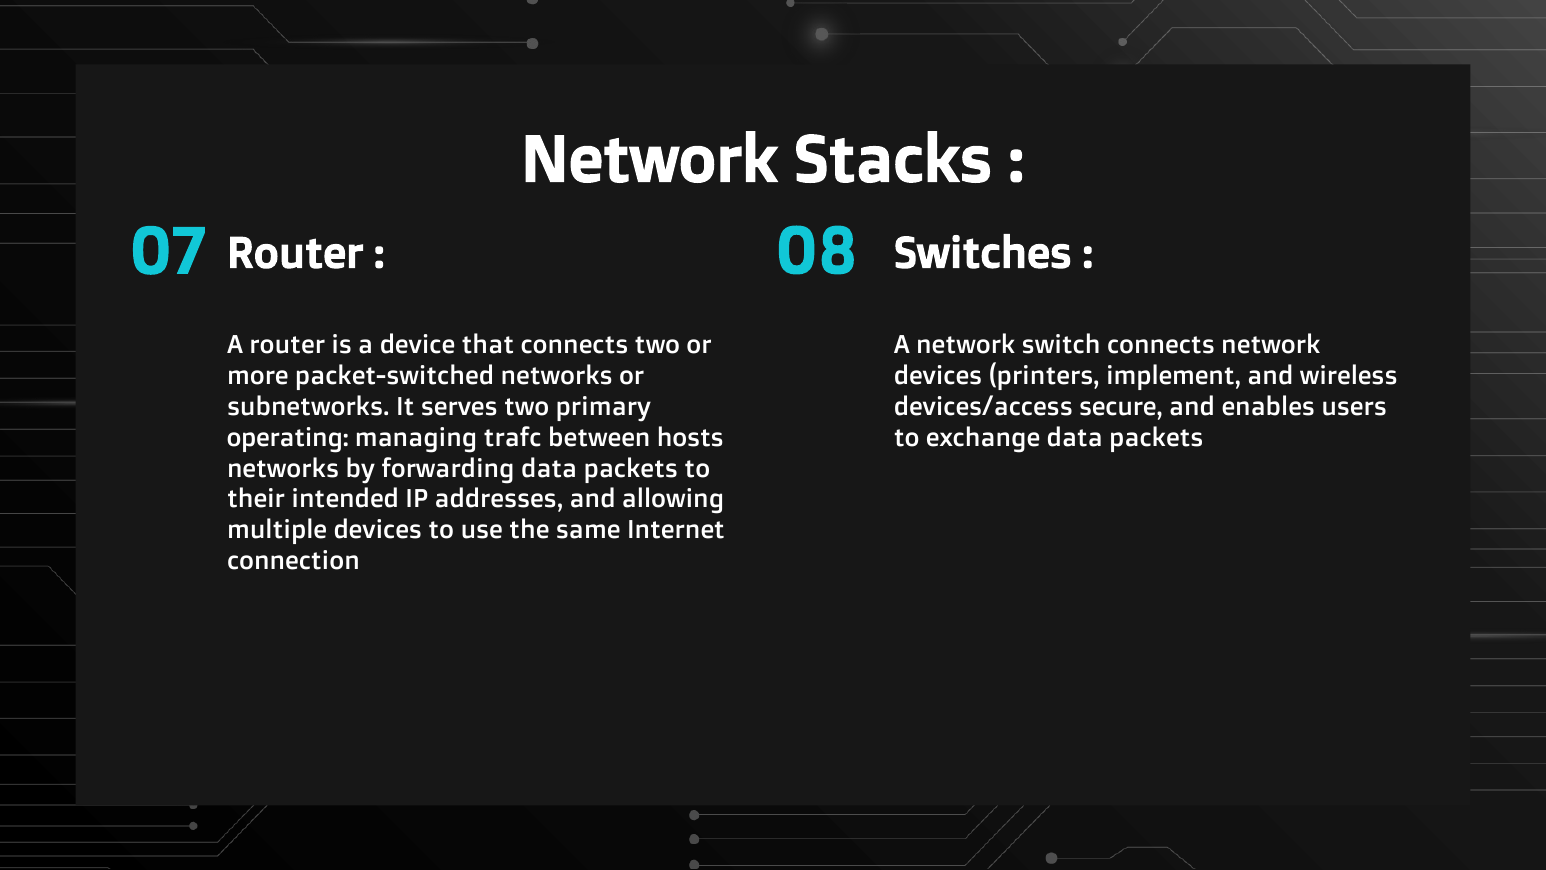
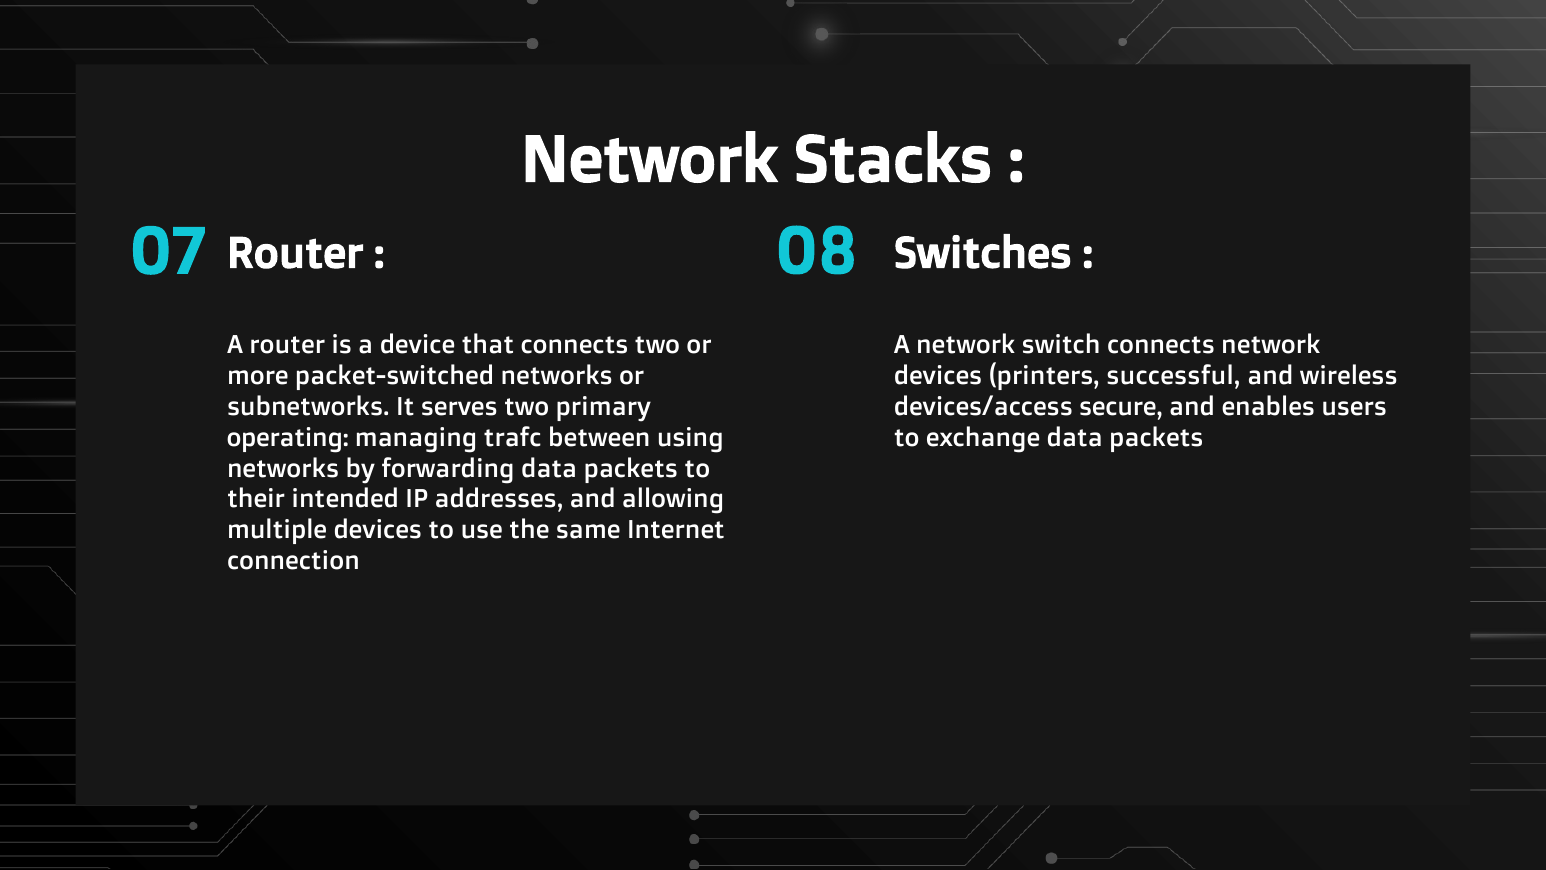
implement: implement -> successful (1173, 376)
hosts: hosts -> using (690, 437)
